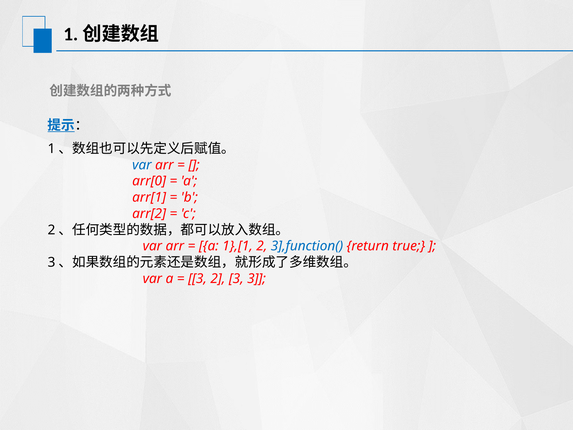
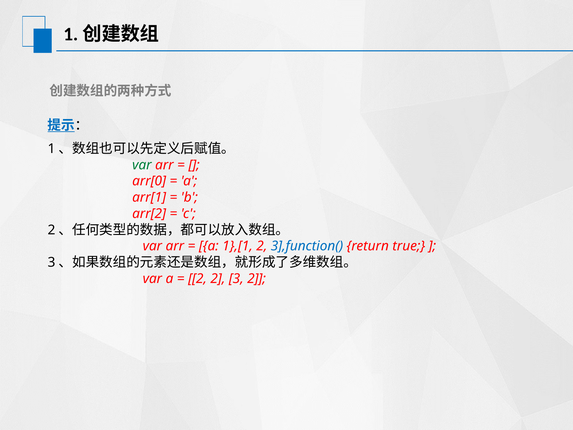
var colour: blue -> green (142, 165)
3: 3 -> 2 (197, 279)
3 3: 3 -> 2 (257, 279)
